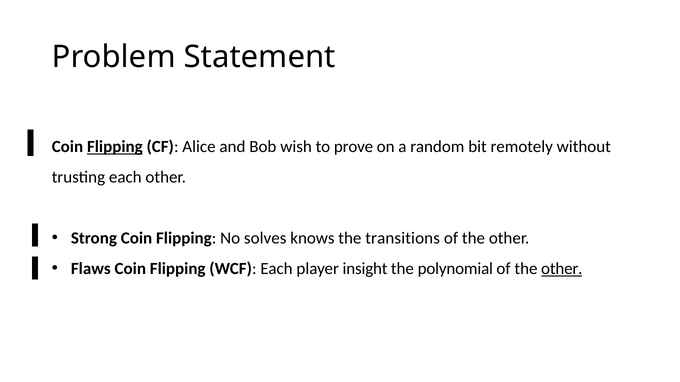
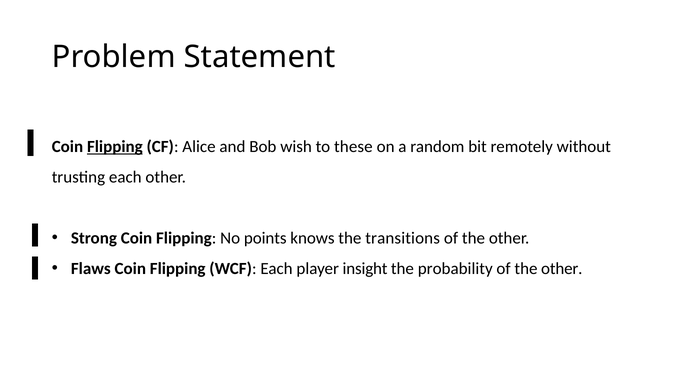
prove: prove -> these (353, 147)
solves: solves -> points (265, 239)
polynomial: polynomial -> probability (455, 269)
other underline: present -> none (562, 269)
